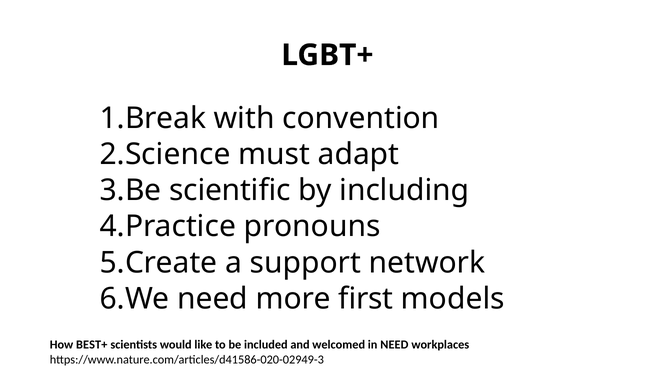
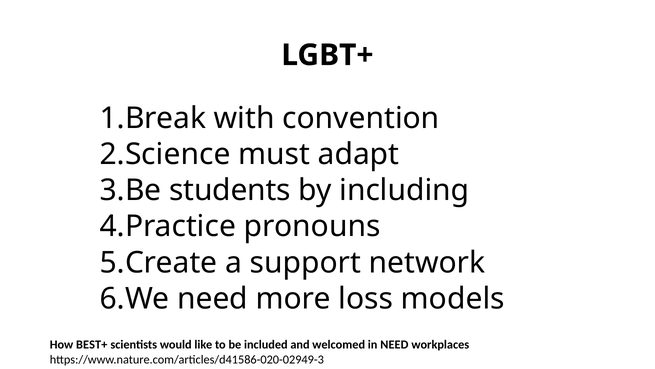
scientific: scientific -> students (230, 190)
first: first -> loss (366, 298)
